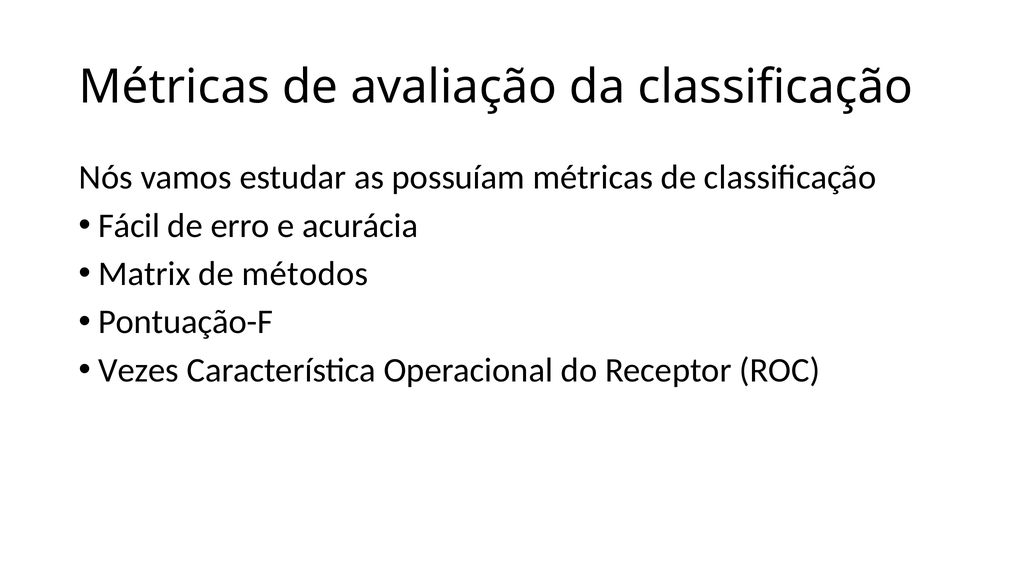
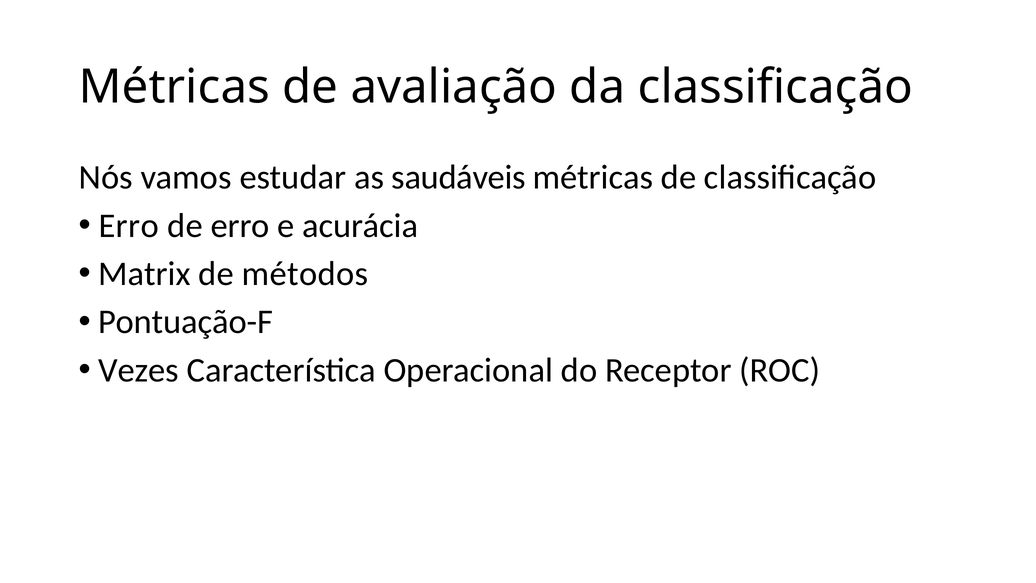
possuíam: possuíam -> saudáveis (459, 177)
Fácil: Fácil -> Erro (129, 226)
